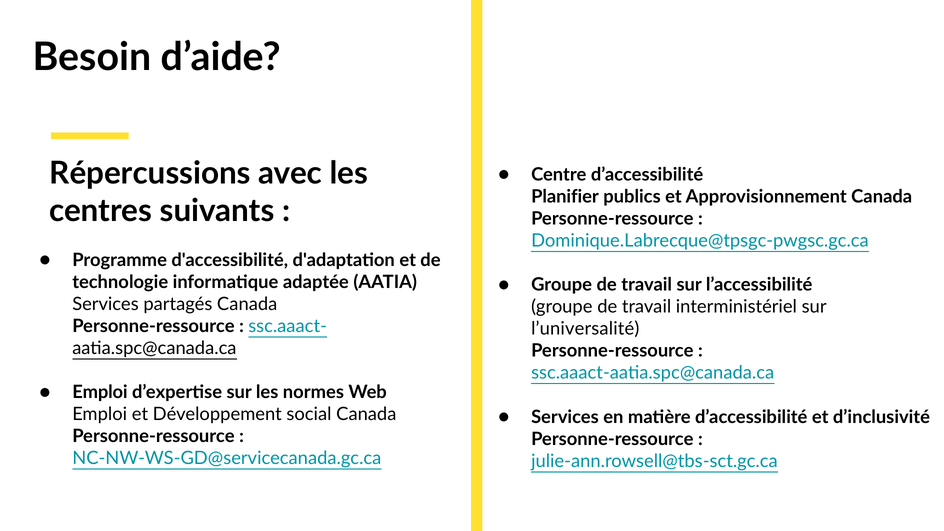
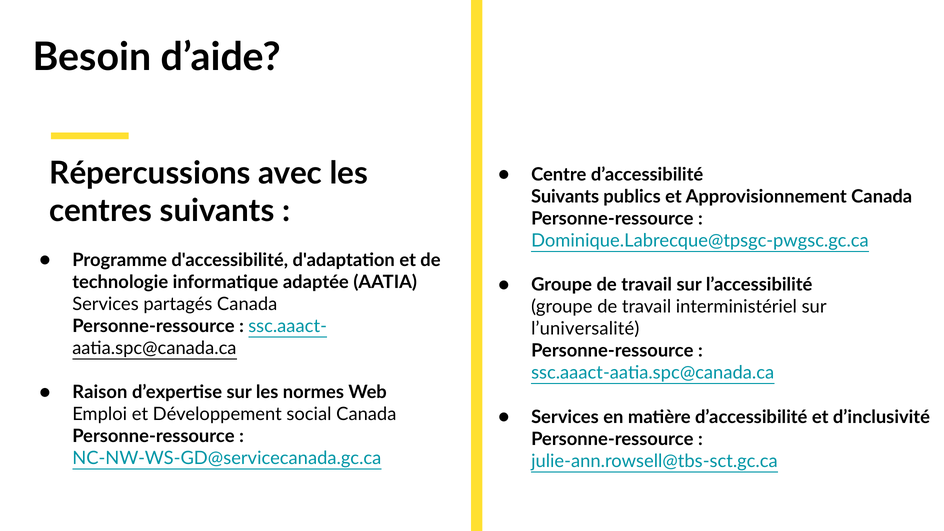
Planifier: Planifier -> Suivants (565, 197)
Emploi: Emploi -> Raison (100, 392)
